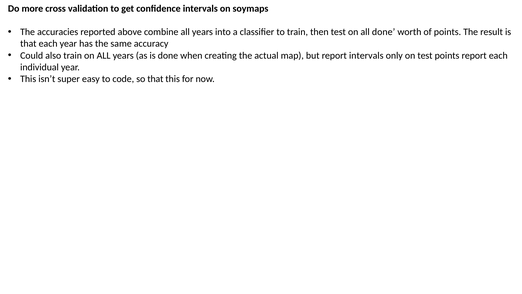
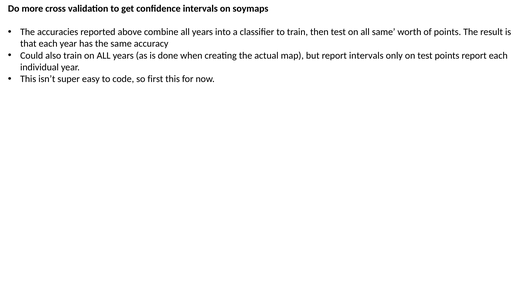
all done: done -> same (384, 32)
so that: that -> first (155, 79)
